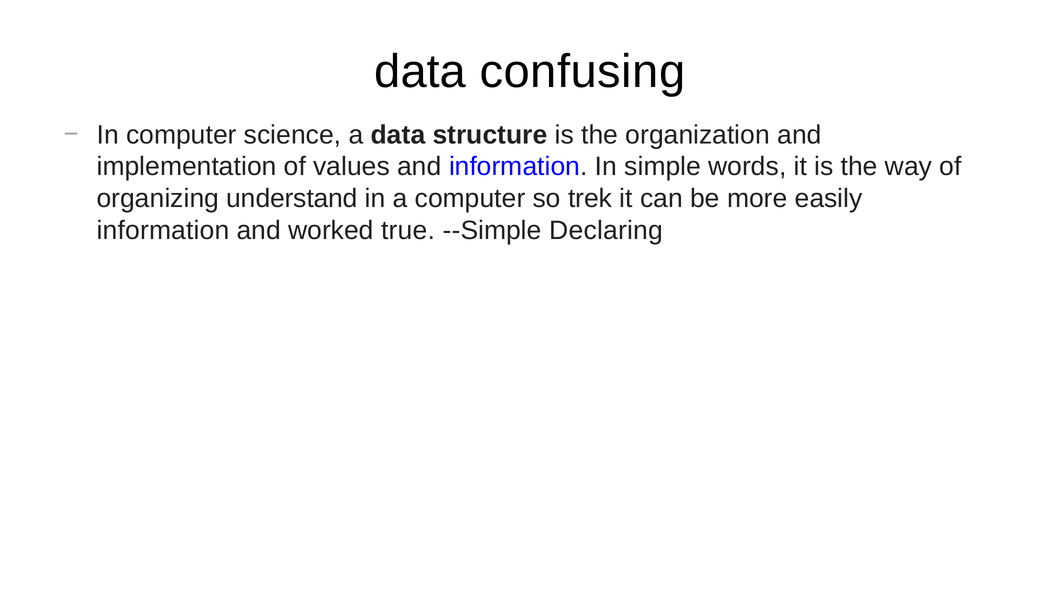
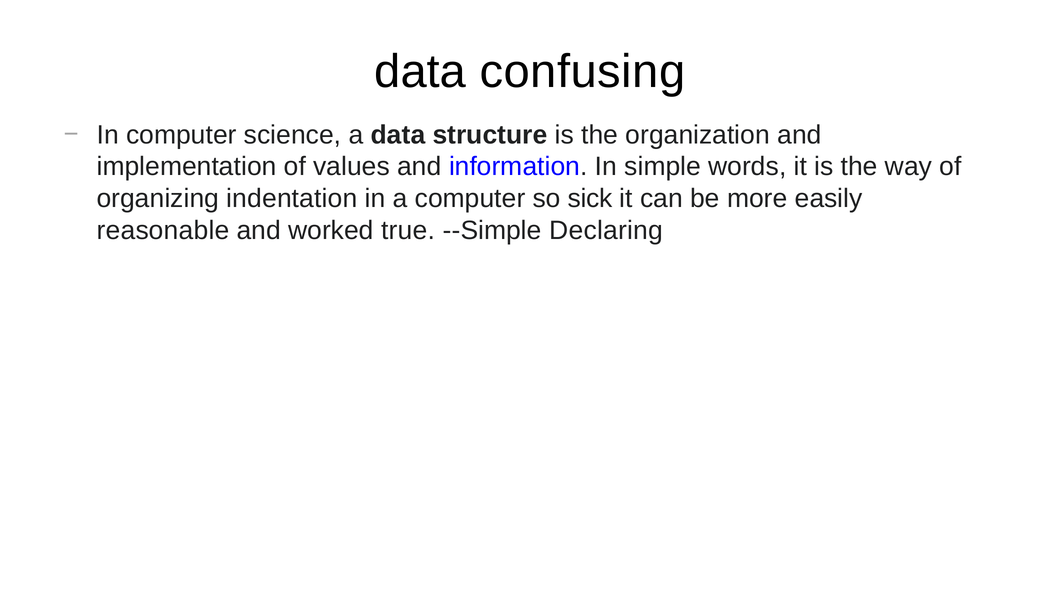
understand: understand -> indentation (292, 199)
trek: trek -> sick (590, 199)
information: information -> reasonable (163, 230)
